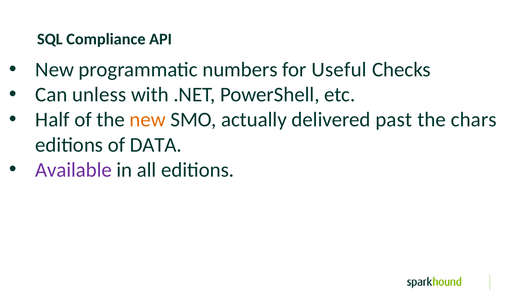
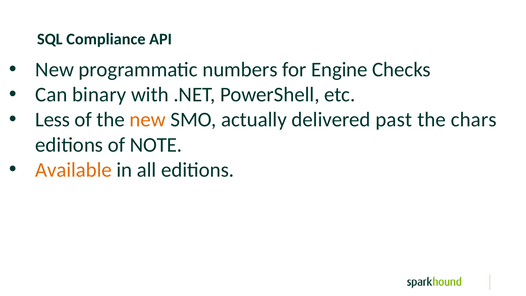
Useful: Useful -> Engine (339, 70)
unless: unless -> binary (99, 95)
Half: Half -> Less (53, 120)
DATA: DATA -> NOTE (156, 145)
Available colour: purple -> orange (74, 170)
